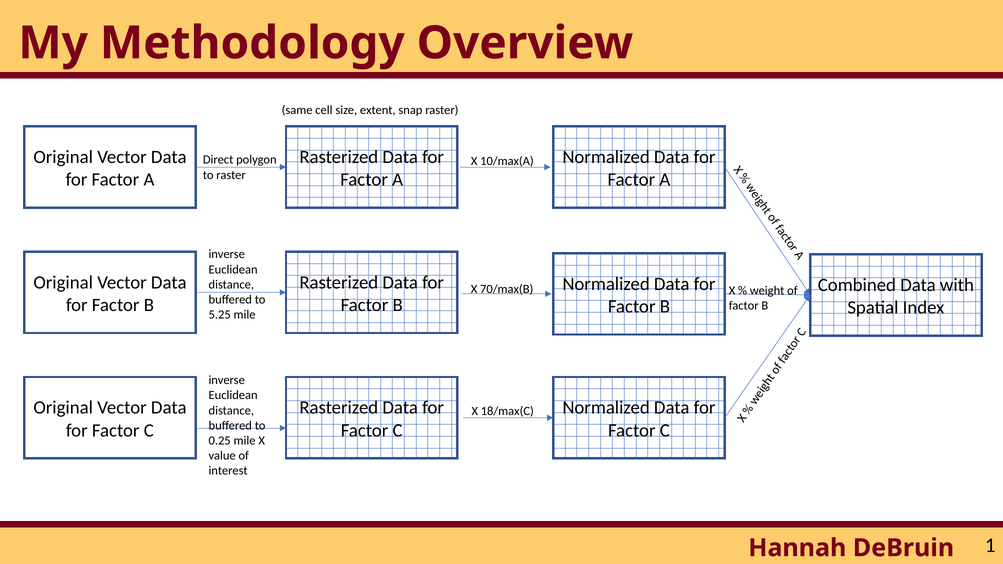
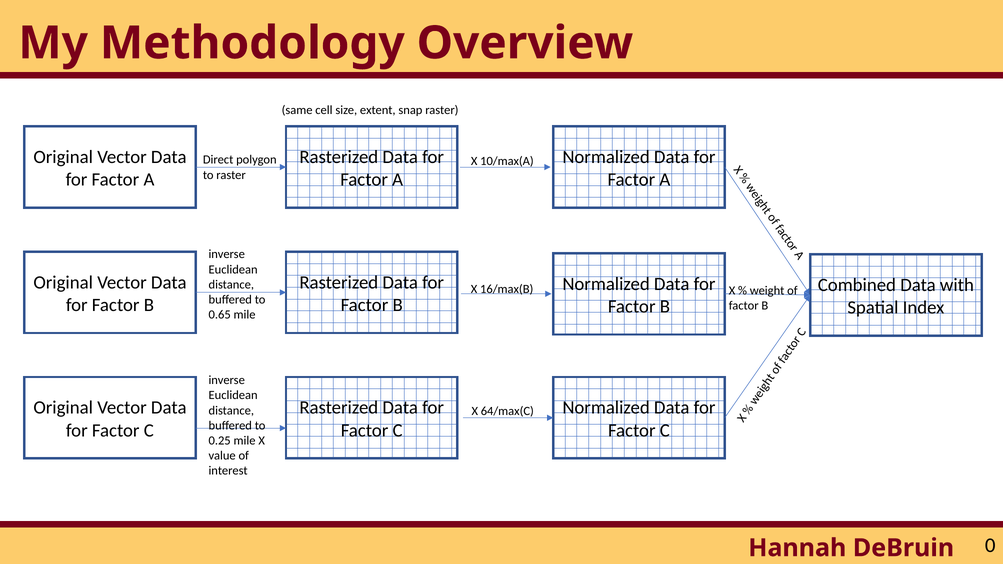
70/max(B: 70/max(B -> 16/max(B (507, 289)
5.25: 5.25 -> 0.65 (220, 315)
18/max(C: 18/max(C -> 64/max(C (507, 411)
1: 1 -> 0 (990, 545)
